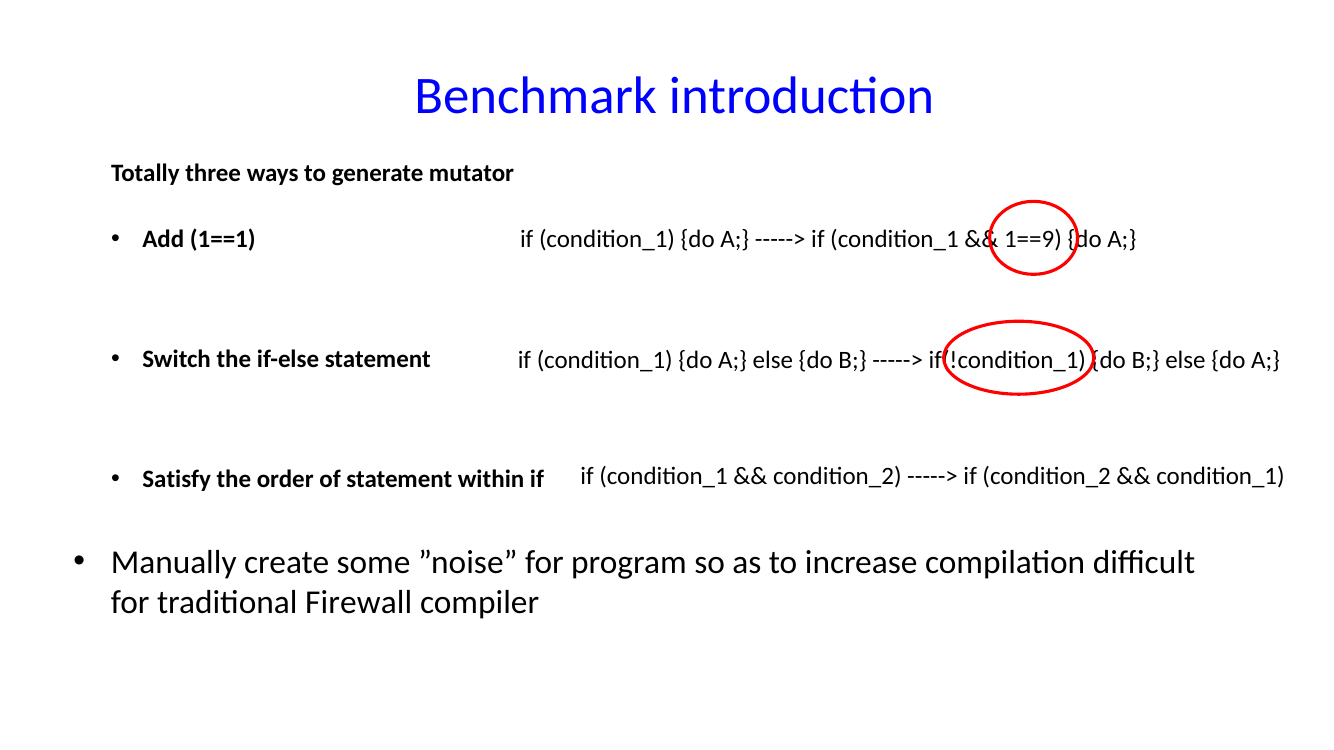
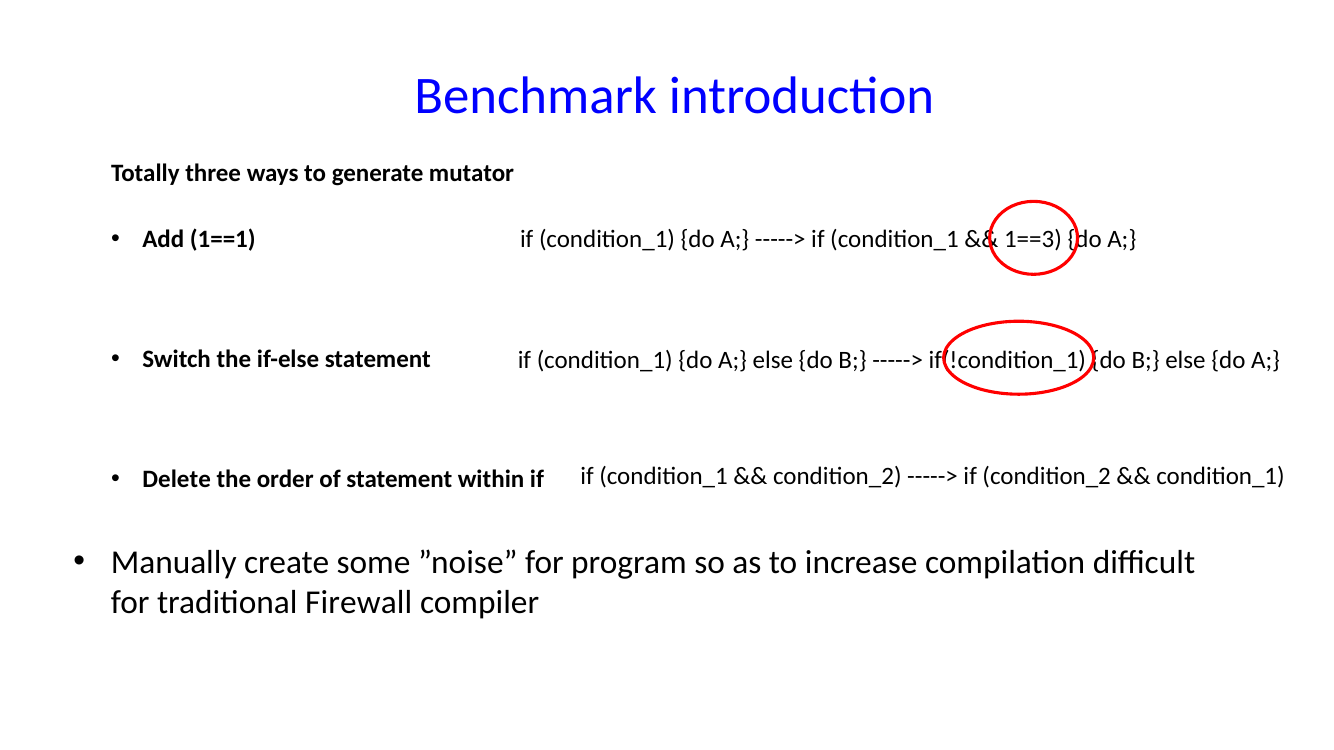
1==9: 1==9 -> 1==3 (1033, 239)
Satisfy: Satisfy -> Delete (177, 479)
